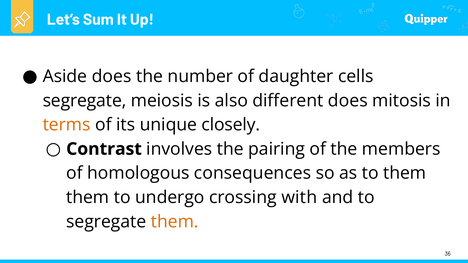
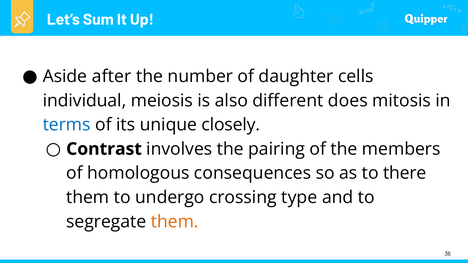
Aside does: does -> after (112, 76)
segregate: segregate -> individual (84, 101)
terms colour: orange -> blue (67, 125)
to them: them -> there (405, 173)
with: with -> type (299, 198)
